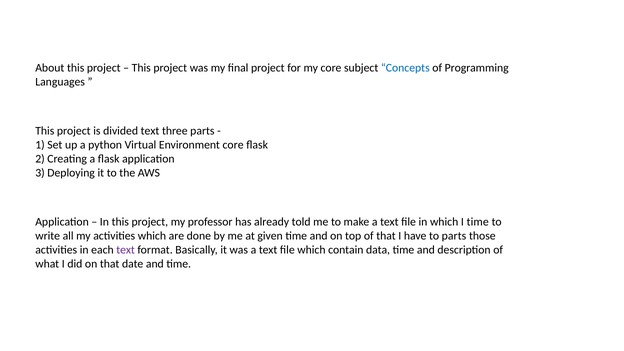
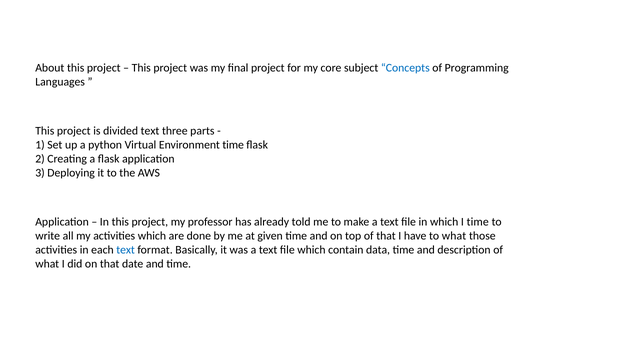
Environment core: core -> time (233, 145)
to parts: parts -> what (454, 236)
text colour: purple -> blue (126, 250)
